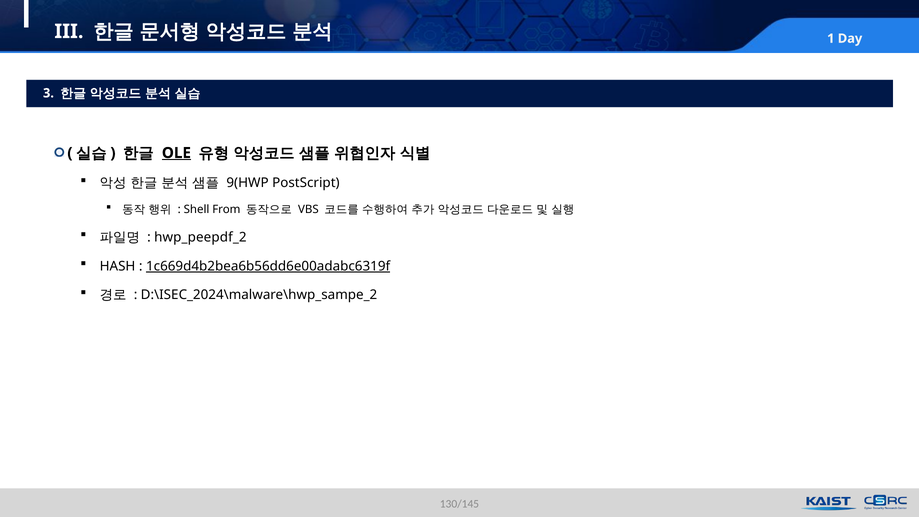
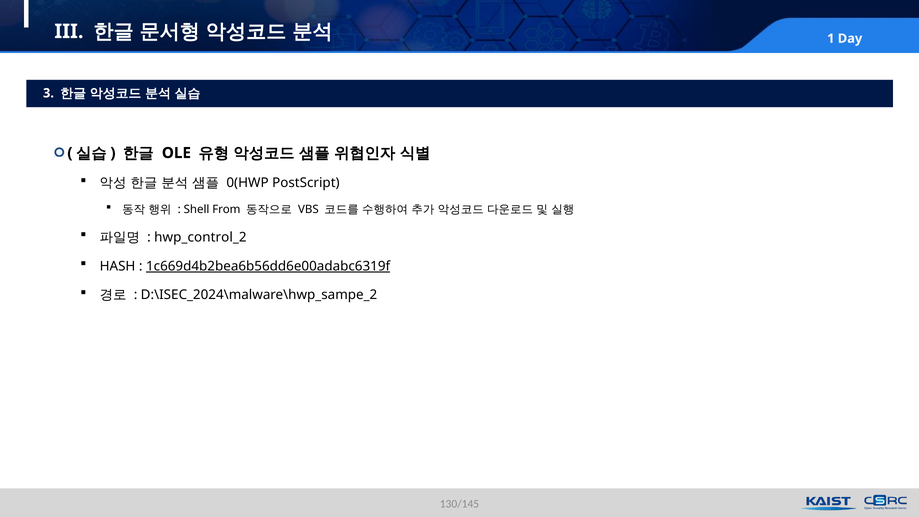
OLE underline: present -> none (176, 153)
9(HWP: 9(HWP -> 0(HWP (248, 183)
hwp_peepdf_2: hwp_peepdf_2 -> hwp_control_2 (200, 237)
